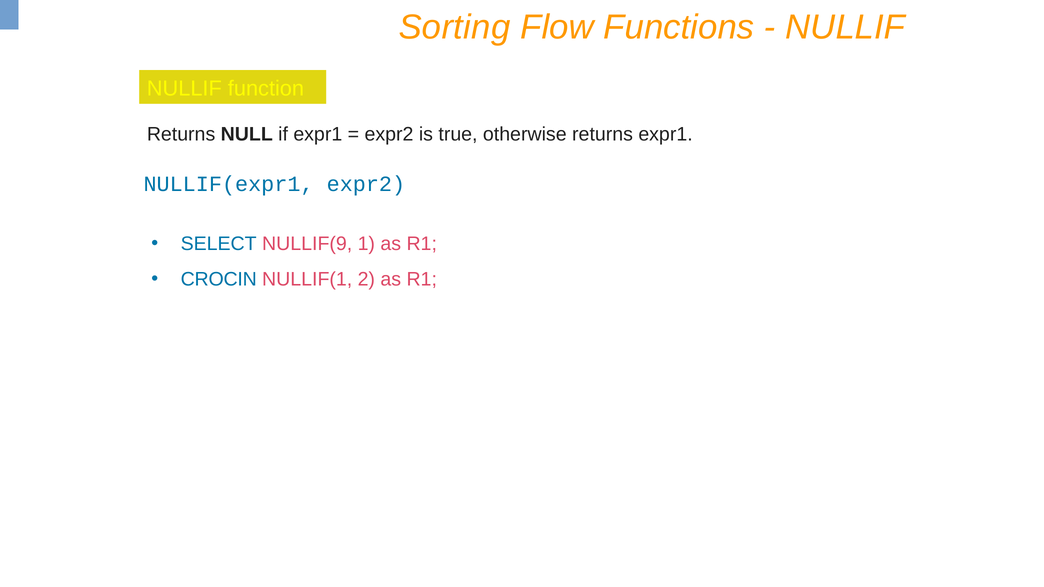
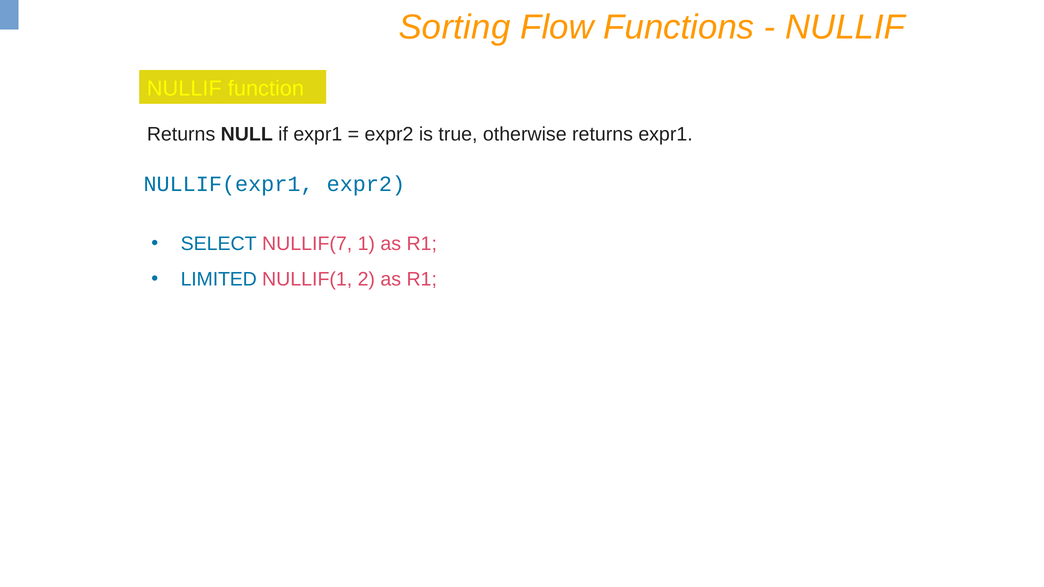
NULLIF(9: NULLIF(9 -> NULLIF(7 (307, 244)
CROCIN: CROCIN -> LIMITED (219, 279)
